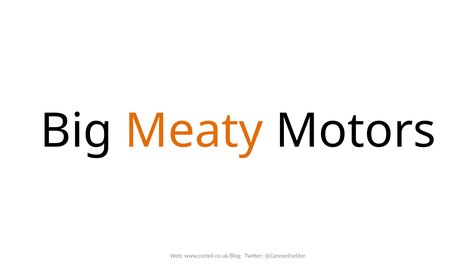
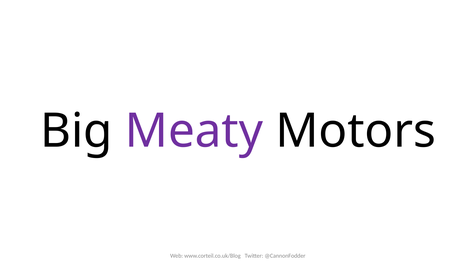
Meaty colour: orange -> purple (194, 131)
